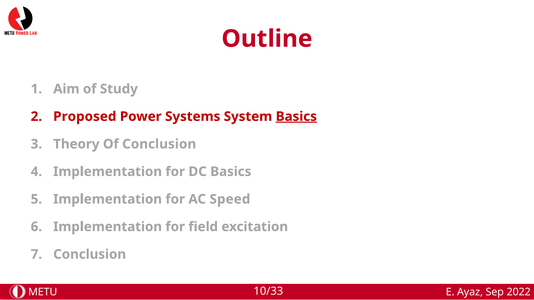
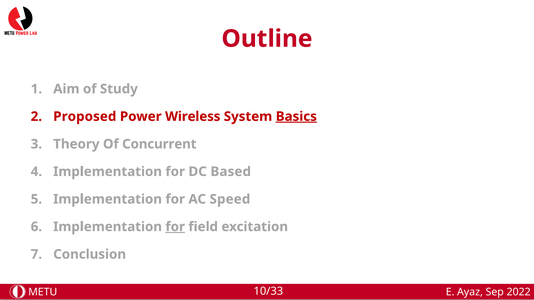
Systems: Systems -> Wireless (193, 117)
Of Conclusion: Conclusion -> Concurrent (159, 144)
DC Basics: Basics -> Based (231, 172)
for underline: none -> present (175, 227)
